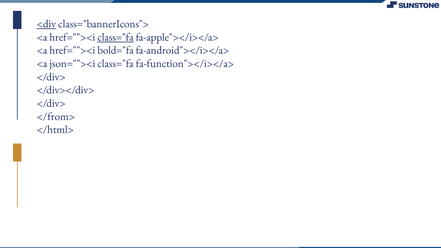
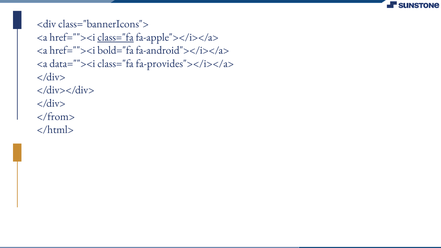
<div underline: present -> none (46, 24)
json=""><i: json=""><i -> data=""><i (72, 64)
fa-function"></i></a>: fa-function"></i></a> -> fa-provides"></i></a> (185, 64)
